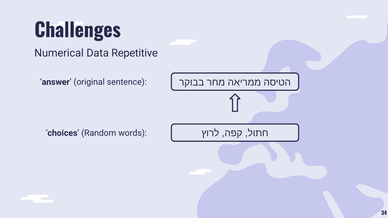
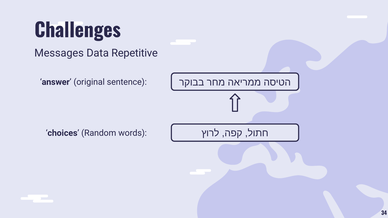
Numerical: Numerical -> Messages (59, 53)
